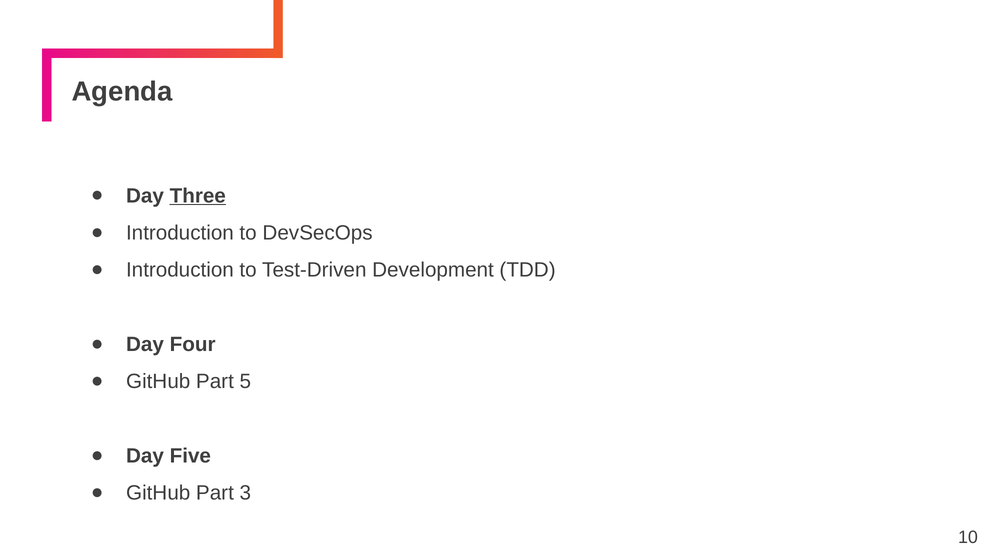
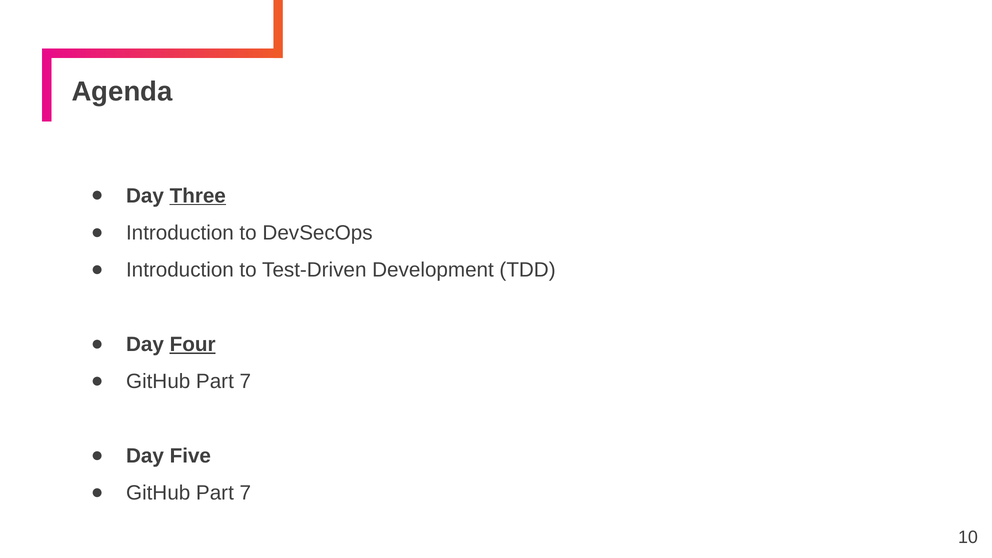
Four underline: none -> present (193, 344)
5: 5 -> 7 (245, 382)
3: 3 -> 7 (245, 493)
